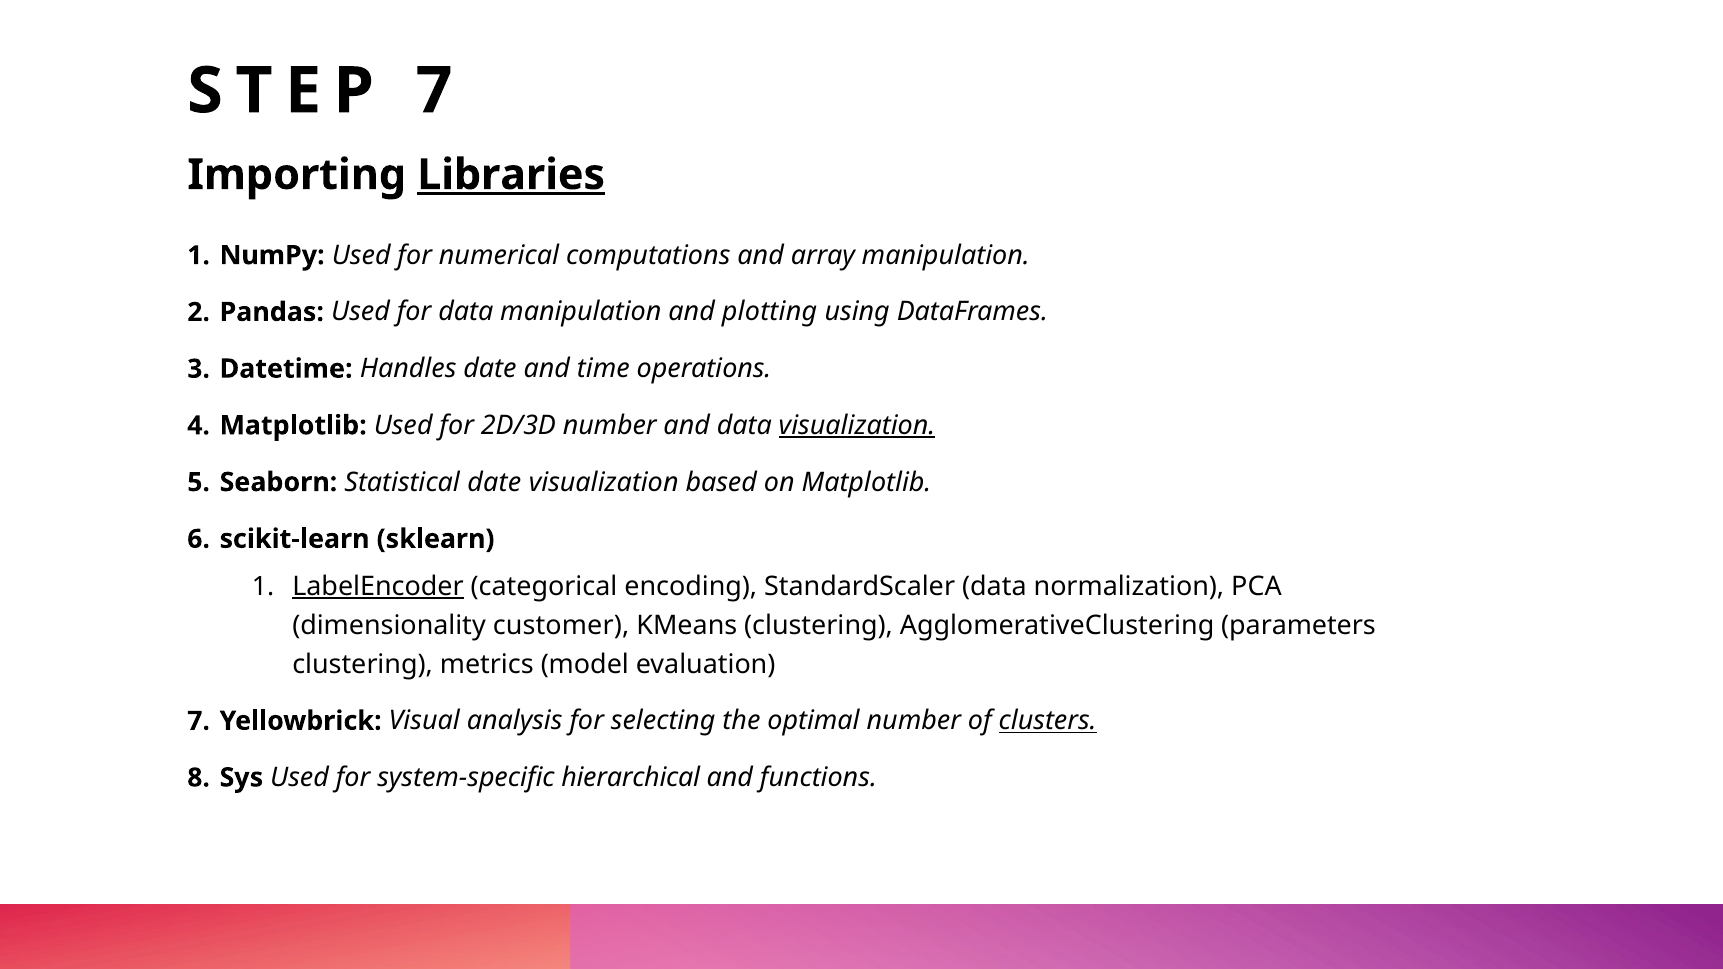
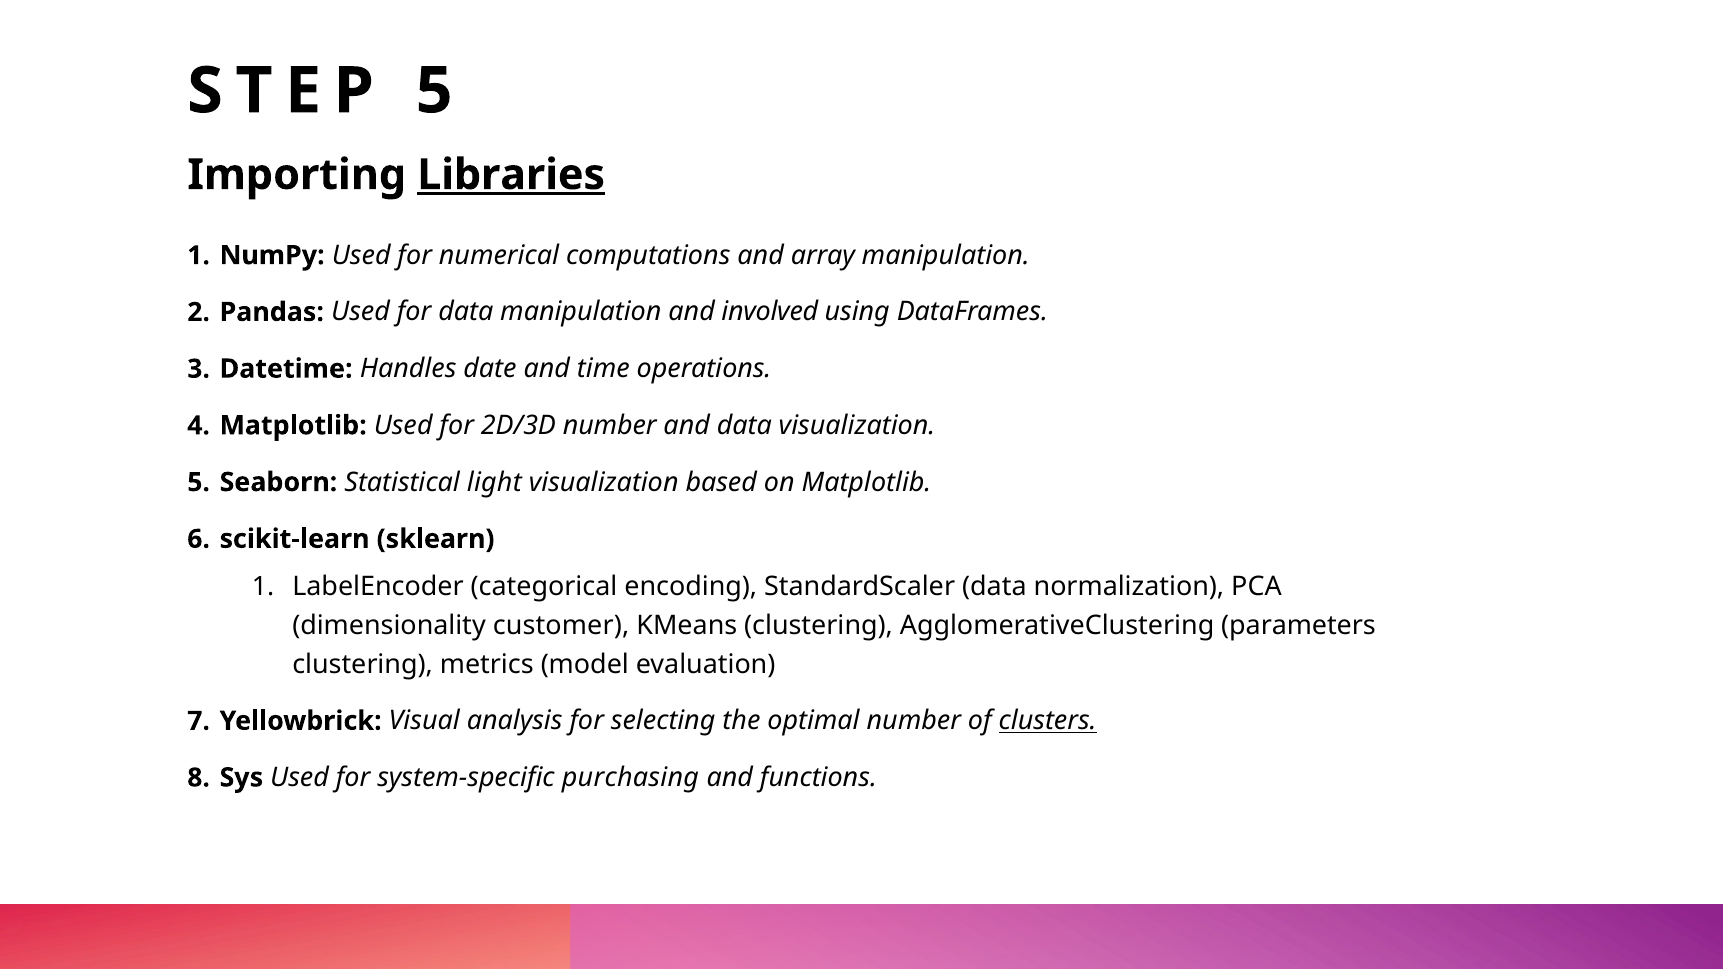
STEP 7: 7 -> 5 (434, 91)
plotting: plotting -> involved (770, 312)
visualization underline: present -> none (857, 426)
Statistical date: date -> light (494, 482)
LabelEncoder underline: present -> none (378, 587)
hierarchical: hierarchical -> purchasing (630, 778)
